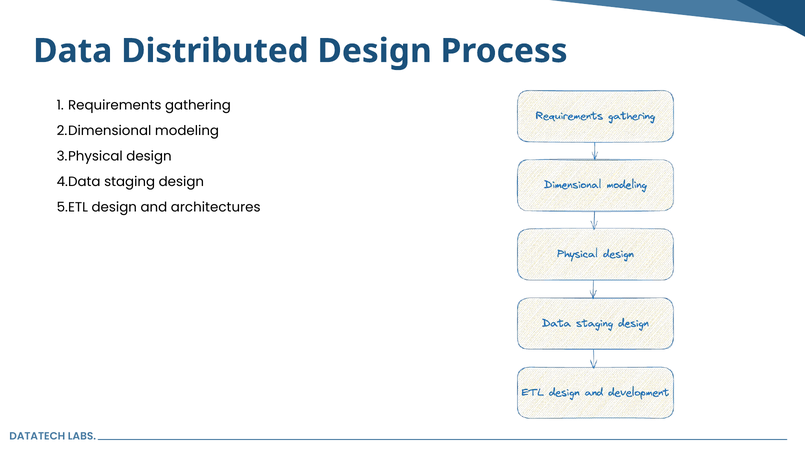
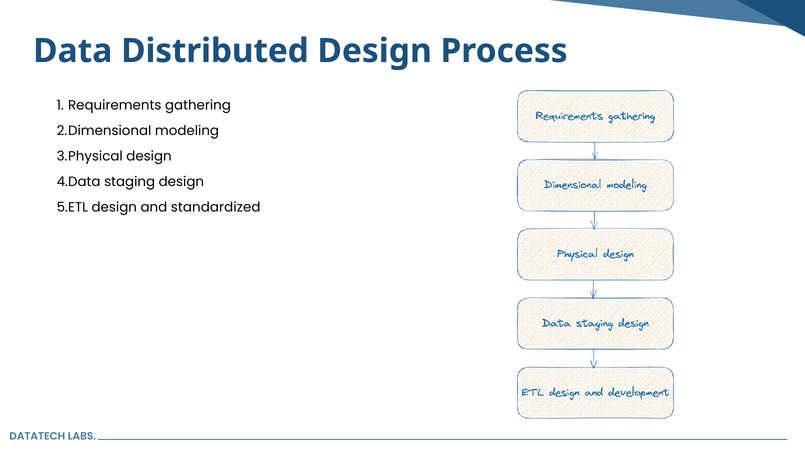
architectures: architectures -> standardized (216, 207)
